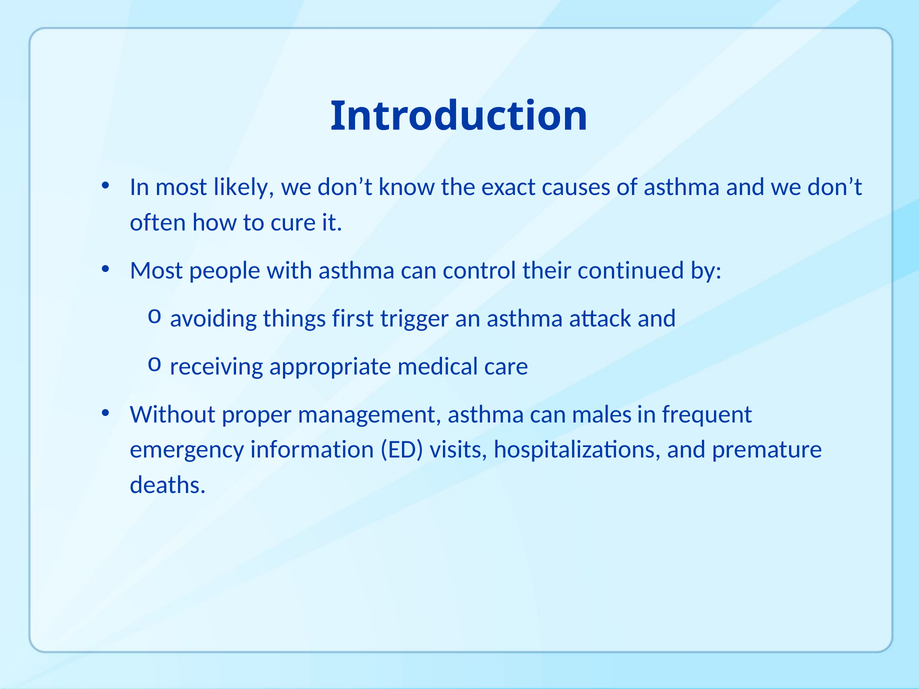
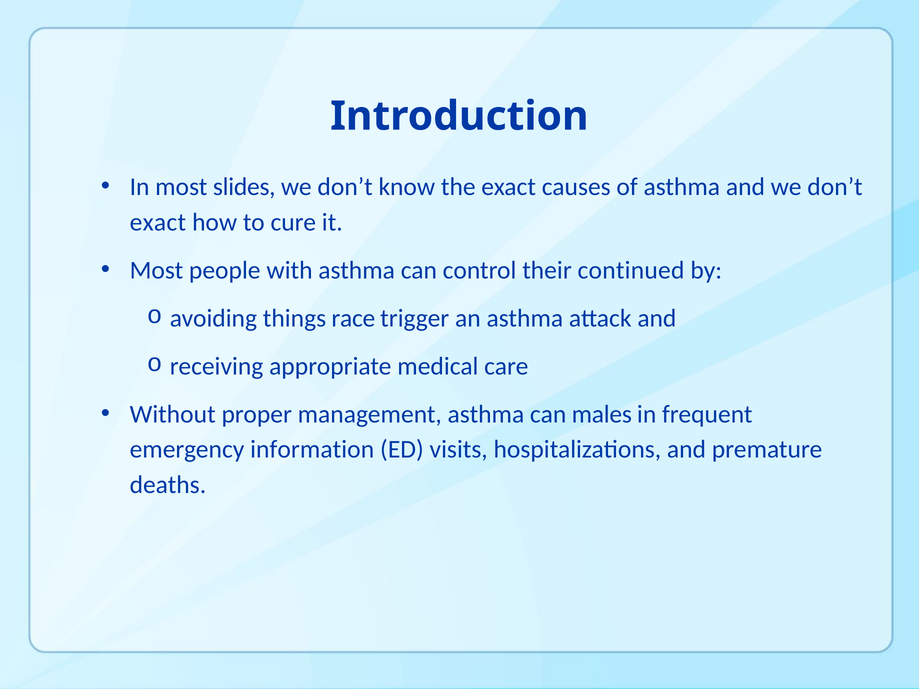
likely: likely -> slides (244, 187)
often: often -> exact (158, 222)
first: first -> race (353, 318)
